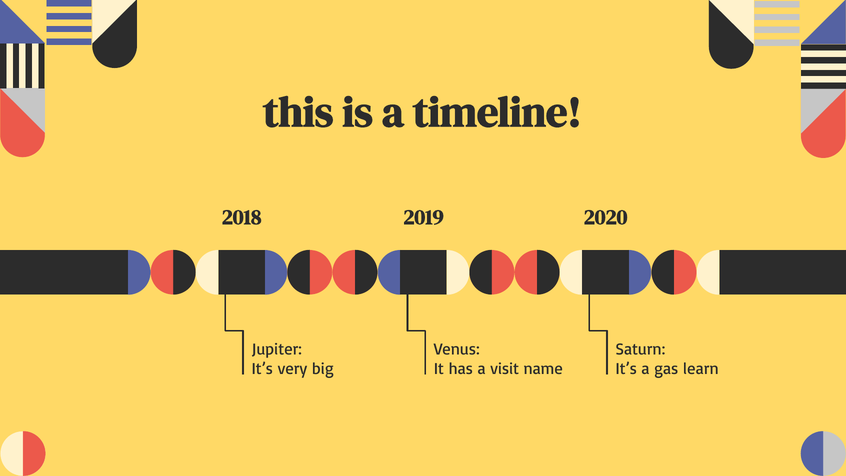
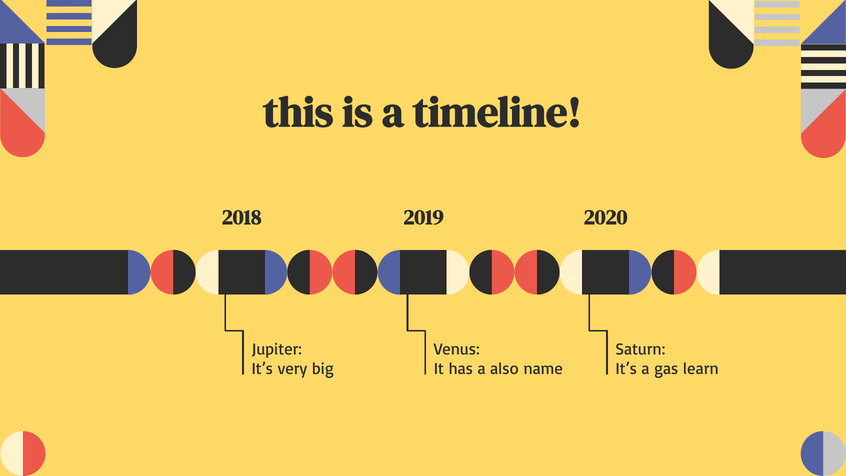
visit: visit -> also (504, 369)
